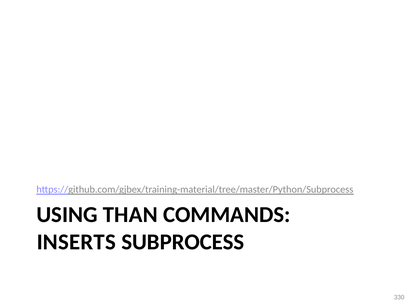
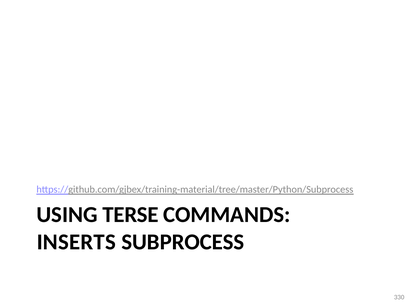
THAN: THAN -> TERSE (131, 215)
